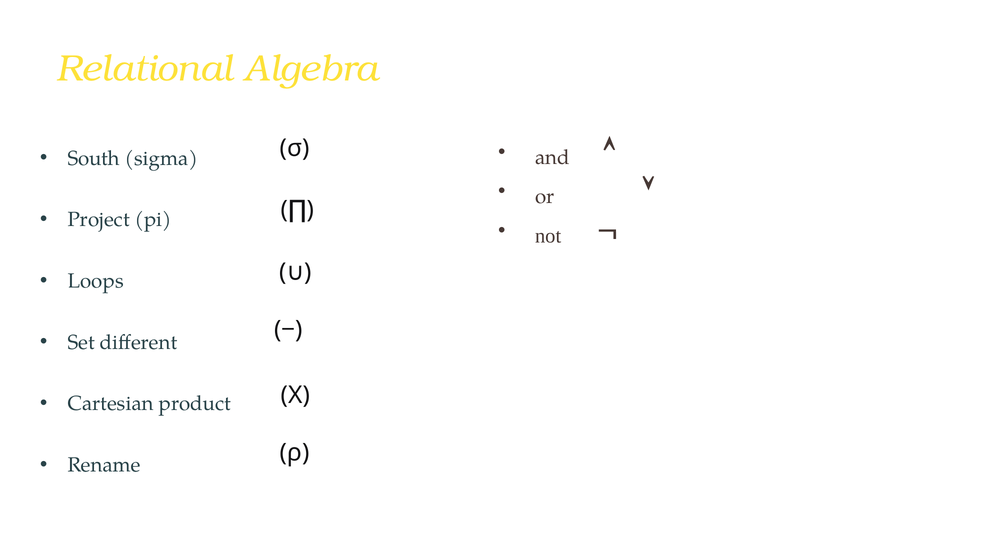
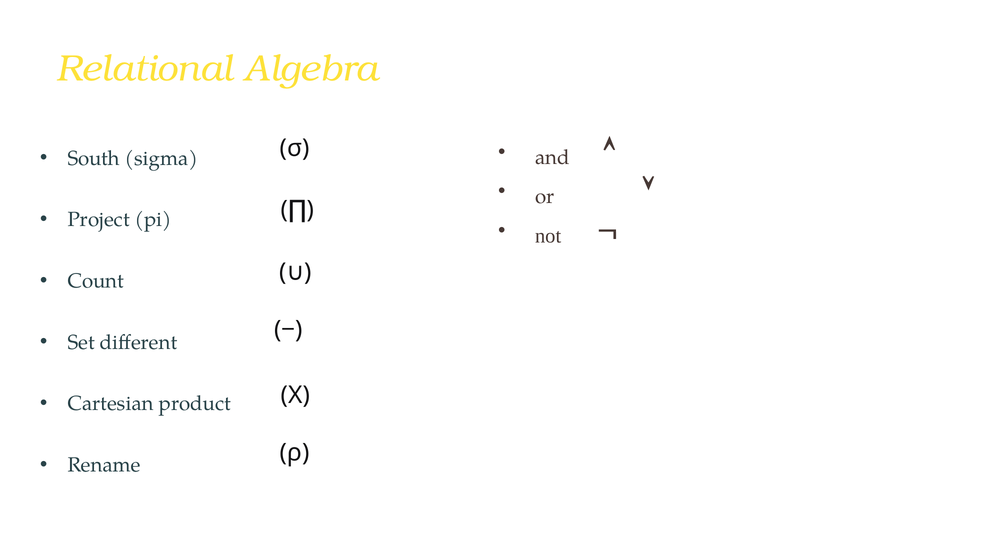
Loops: Loops -> Count (96, 281)
